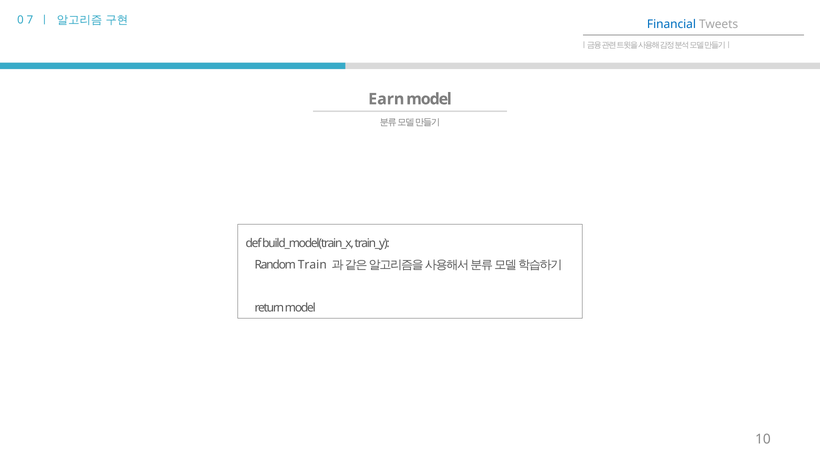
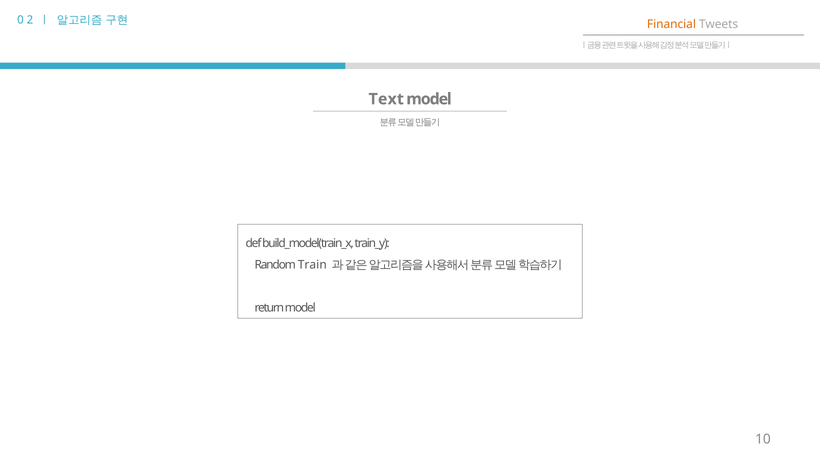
7: 7 -> 2 (30, 20)
Financial colour: blue -> orange (671, 24)
Earn: Earn -> Text (386, 99)
